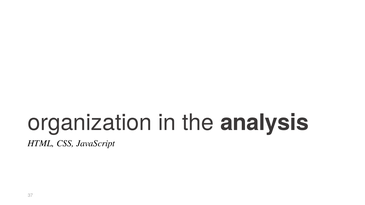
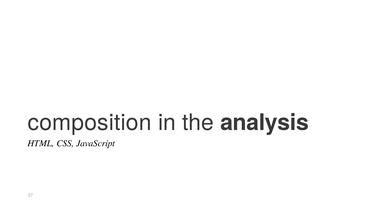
organization: organization -> composition (90, 123)
